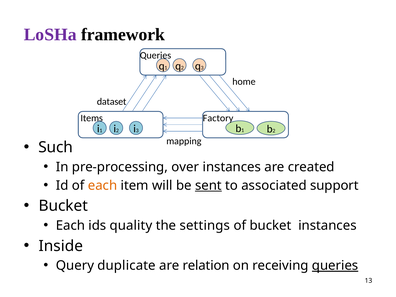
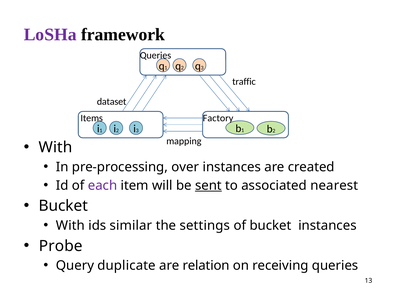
home: home -> traffic (244, 82)
Such: Such -> With (55, 147)
each colour: orange -> purple (103, 185)
support: support -> nearest (334, 185)
Each: Each -> With (70, 226)
quality: quality -> similar (131, 226)
Inside: Inside -> Probe (61, 246)
queries underline: present -> none (335, 266)
